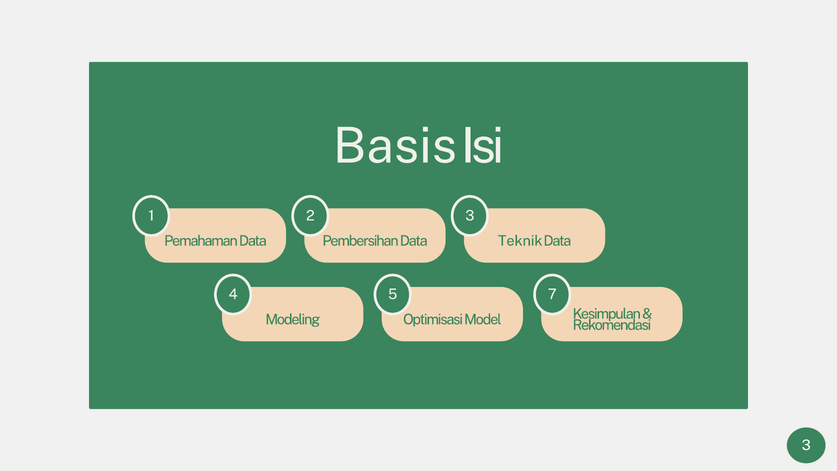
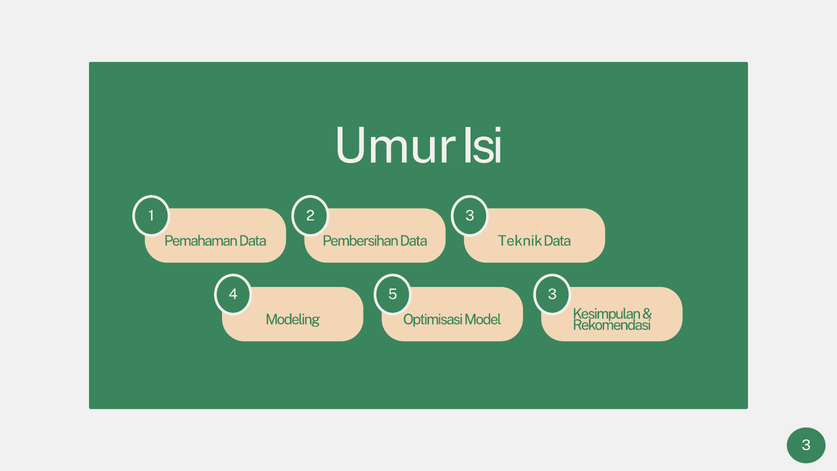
Basis: Basis -> Umur (395, 146)
5 7: 7 -> 3 (552, 294)
